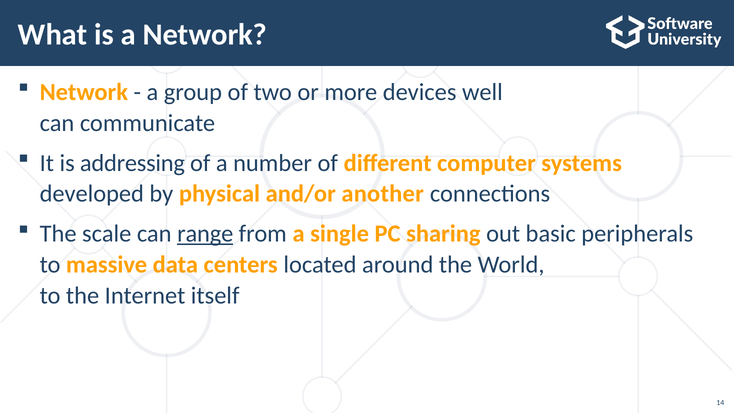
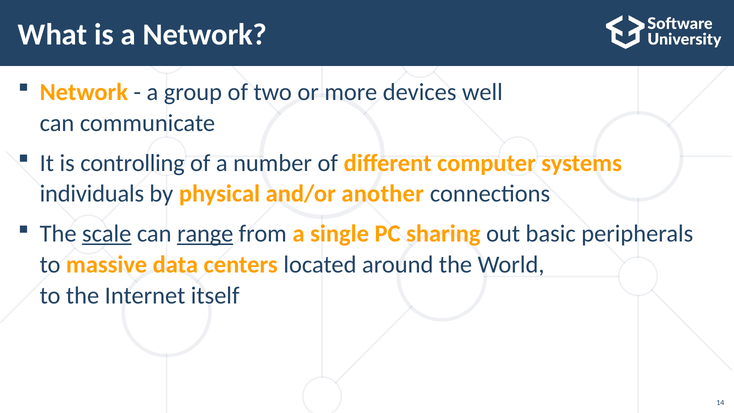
addressing: addressing -> controlling (132, 163)
developed: developed -> individuals (92, 194)
scale underline: none -> present (107, 234)
